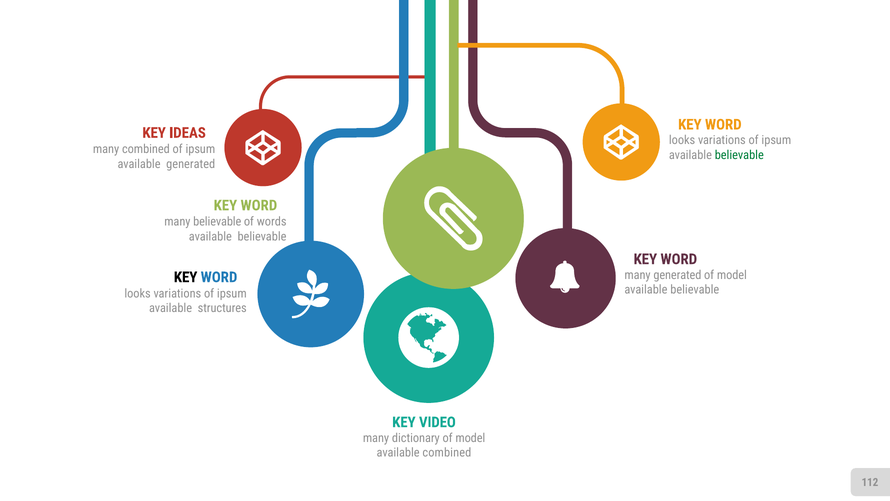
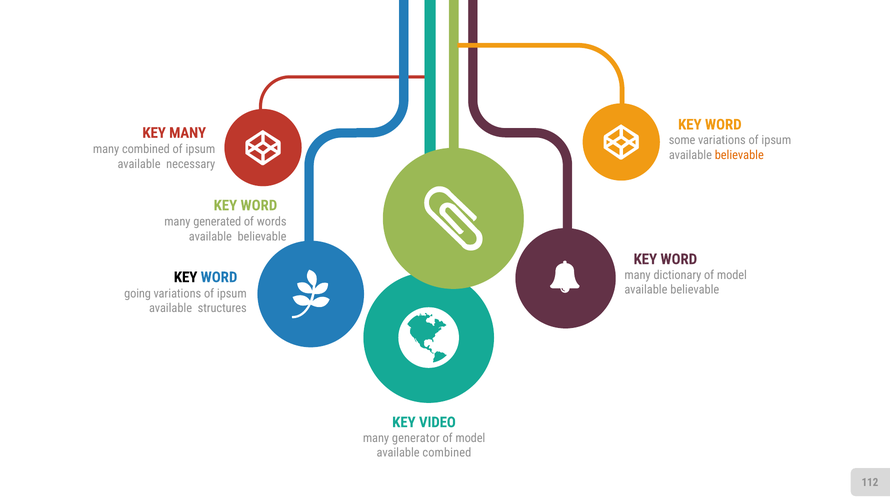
KEY IDEAS: IDEAS -> MANY (188, 133)
looks: looks -> some (682, 140)
believable colour: green -> orange (739, 155)
available generated: generated -> necessary (191, 164)
many believable: believable -> generated (217, 222)
many generated: generated -> dictionary (677, 275)
looks: looks -> going (138, 293)
dictionary: dictionary -> generator (416, 438)
